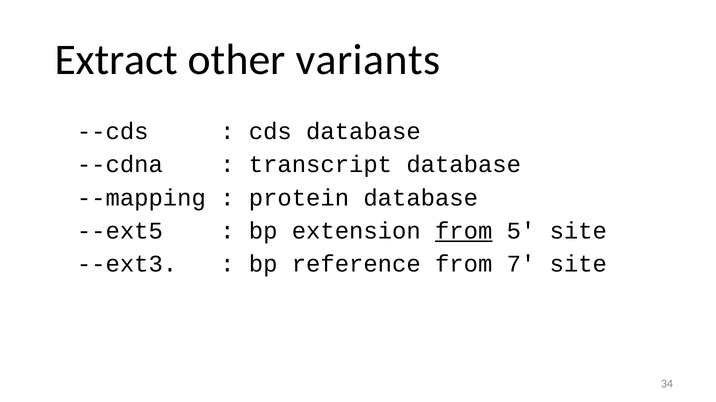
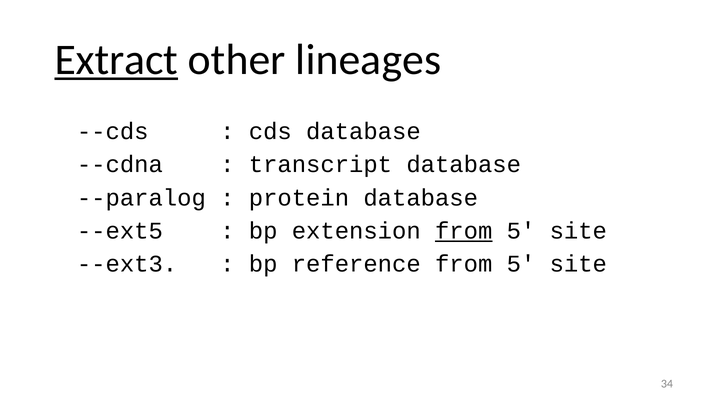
Extract underline: none -> present (116, 60)
variants: variants -> lineages (368, 60)
--mapping: --mapping -> --paralog (141, 198)
7: 7 -> 5 (521, 265)
